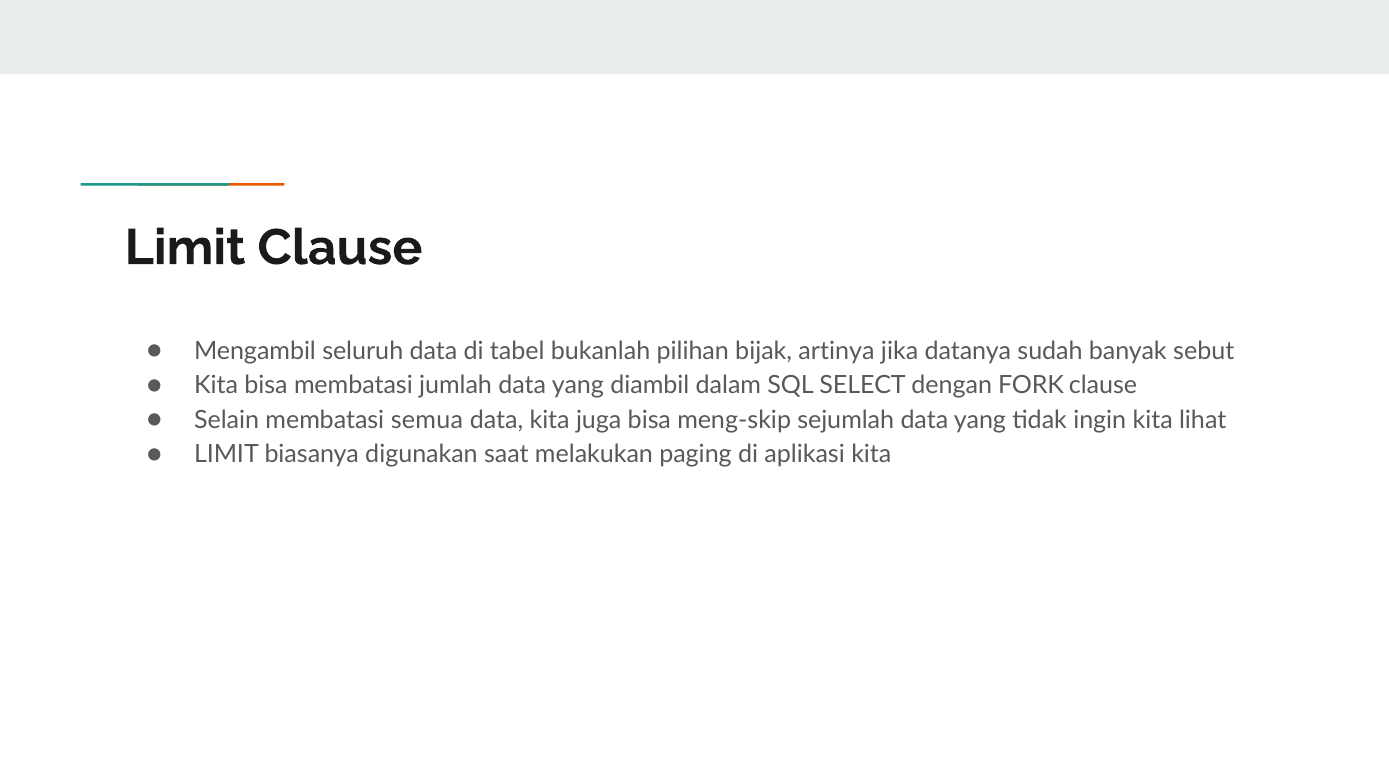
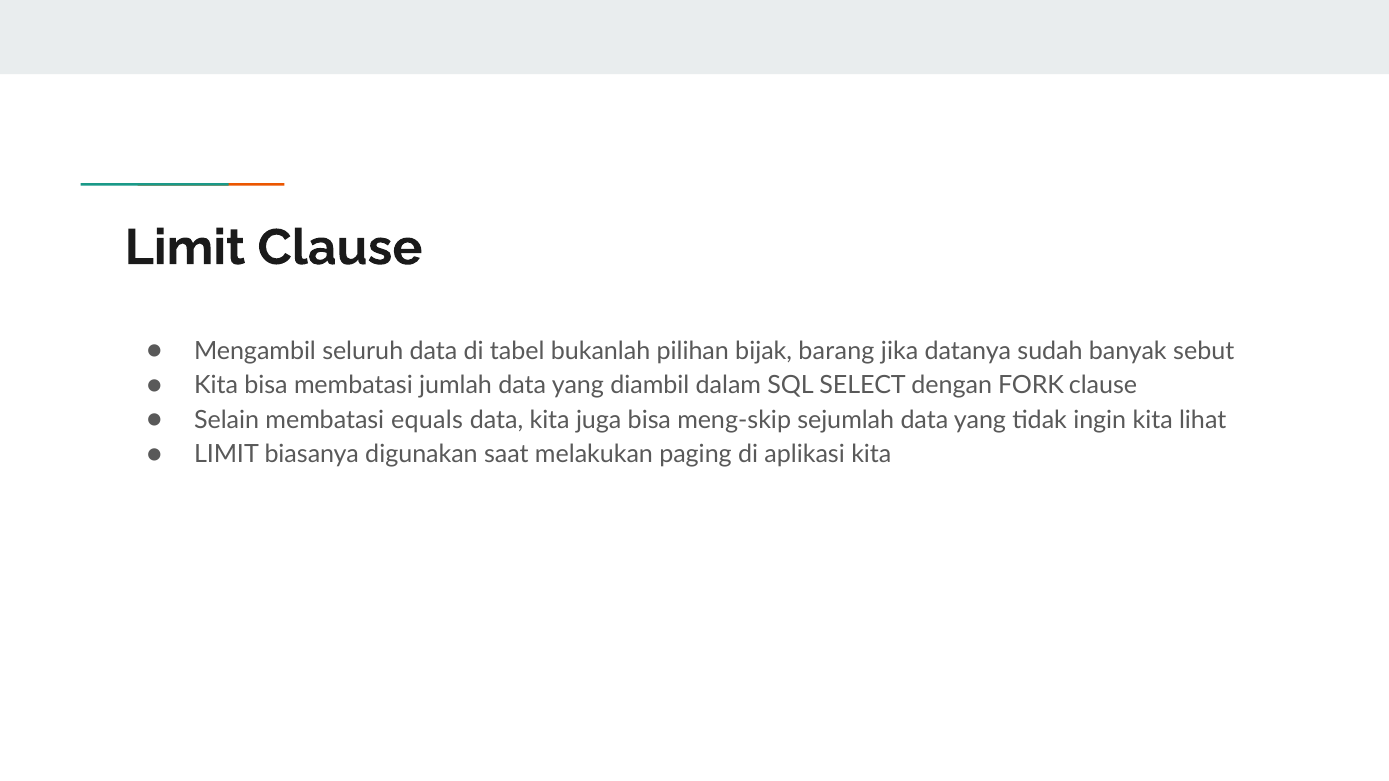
artinya: artinya -> barang (836, 351)
semua: semua -> equals (427, 420)
